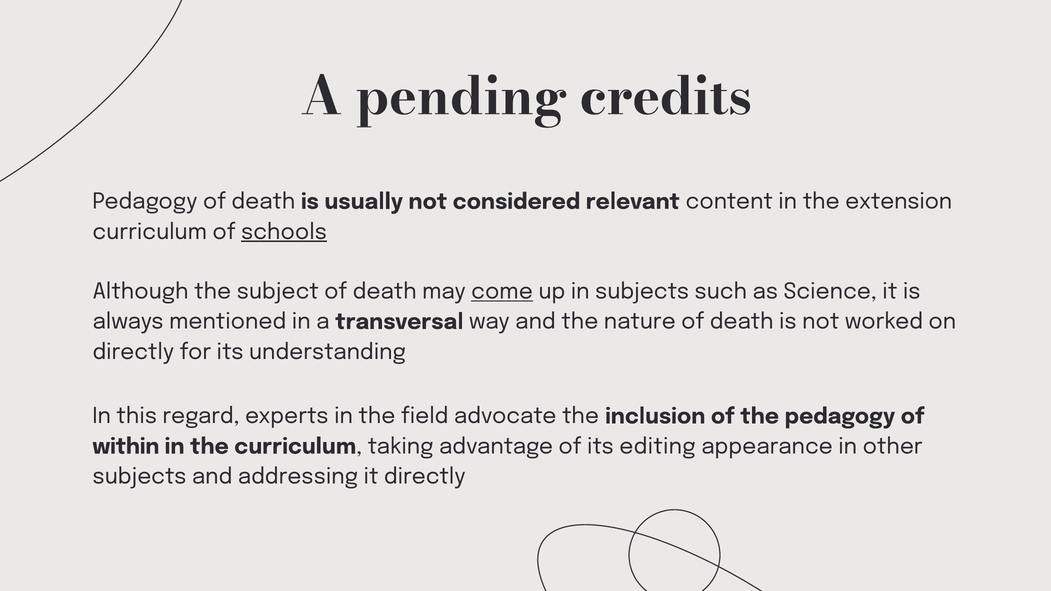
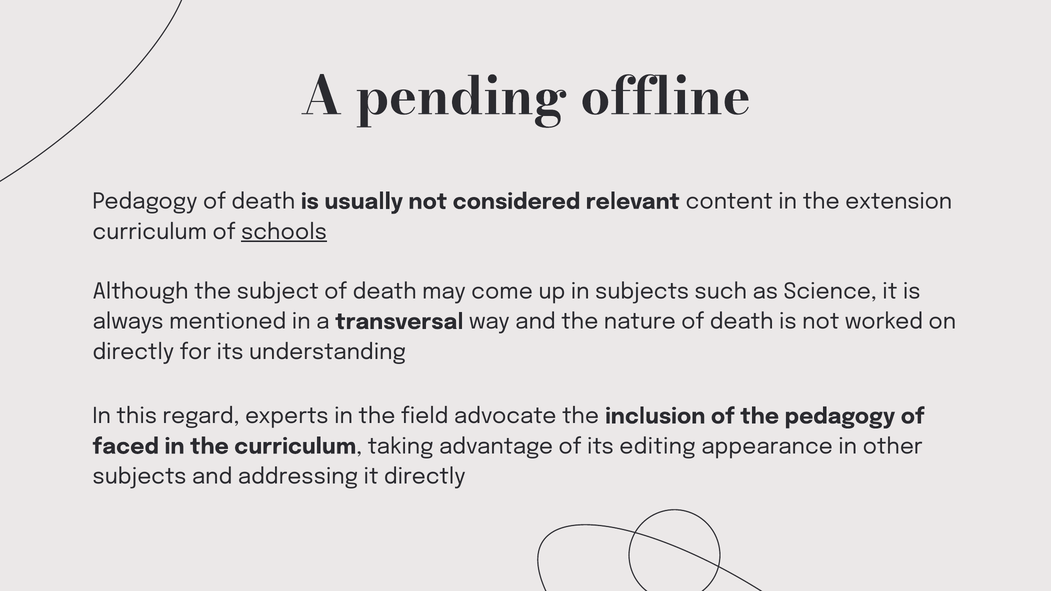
credits: credits -> offline (666, 97)
come underline: present -> none (502, 292)
within: within -> faced (126, 447)
